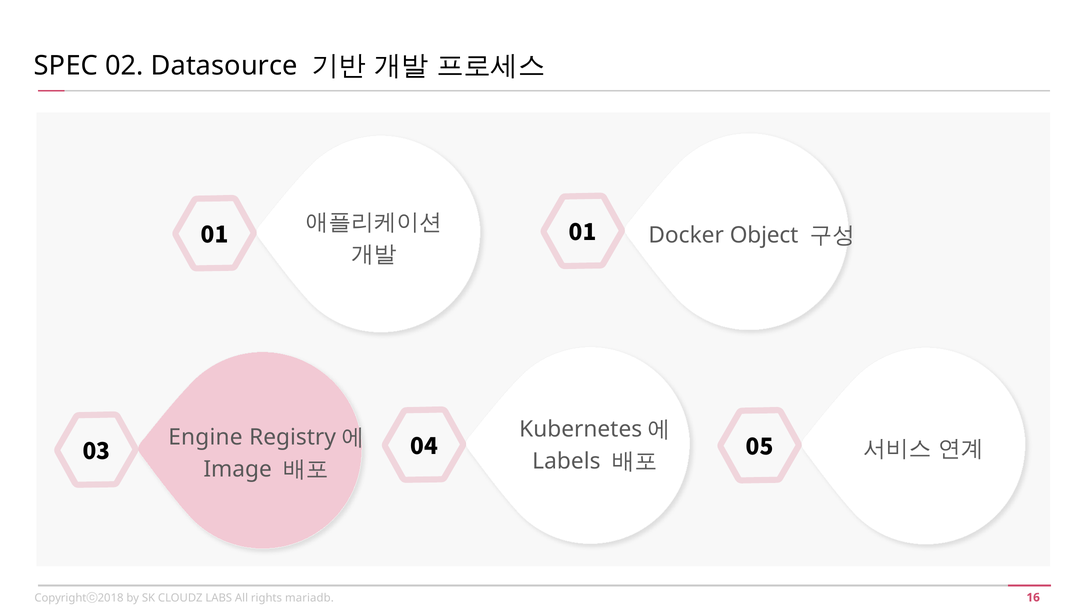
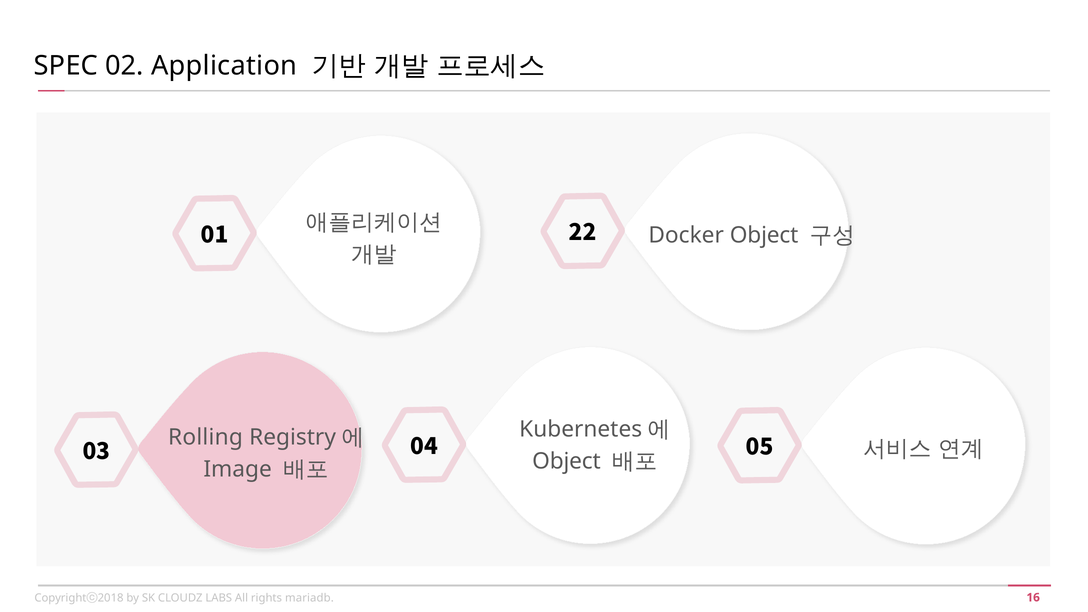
Datasource: Datasource -> Application (224, 66)
01 01: 01 -> 22 (583, 233)
Engine: Engine -> Rolling (205, 437)
Labels: Labels -> Object (567, 461)
